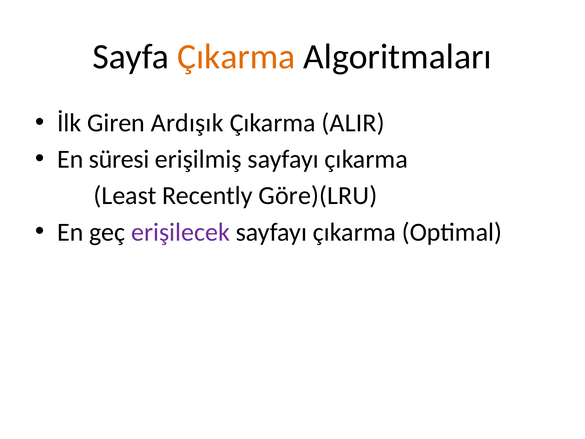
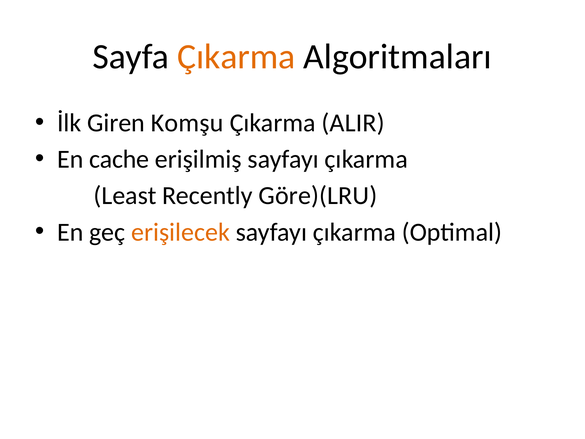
Ardışık: Ardışık -> Komşu (187, 123)
süresi: süresi -> cache (119, 159)
erişilecek colour: purple -> orange (180, 232)
